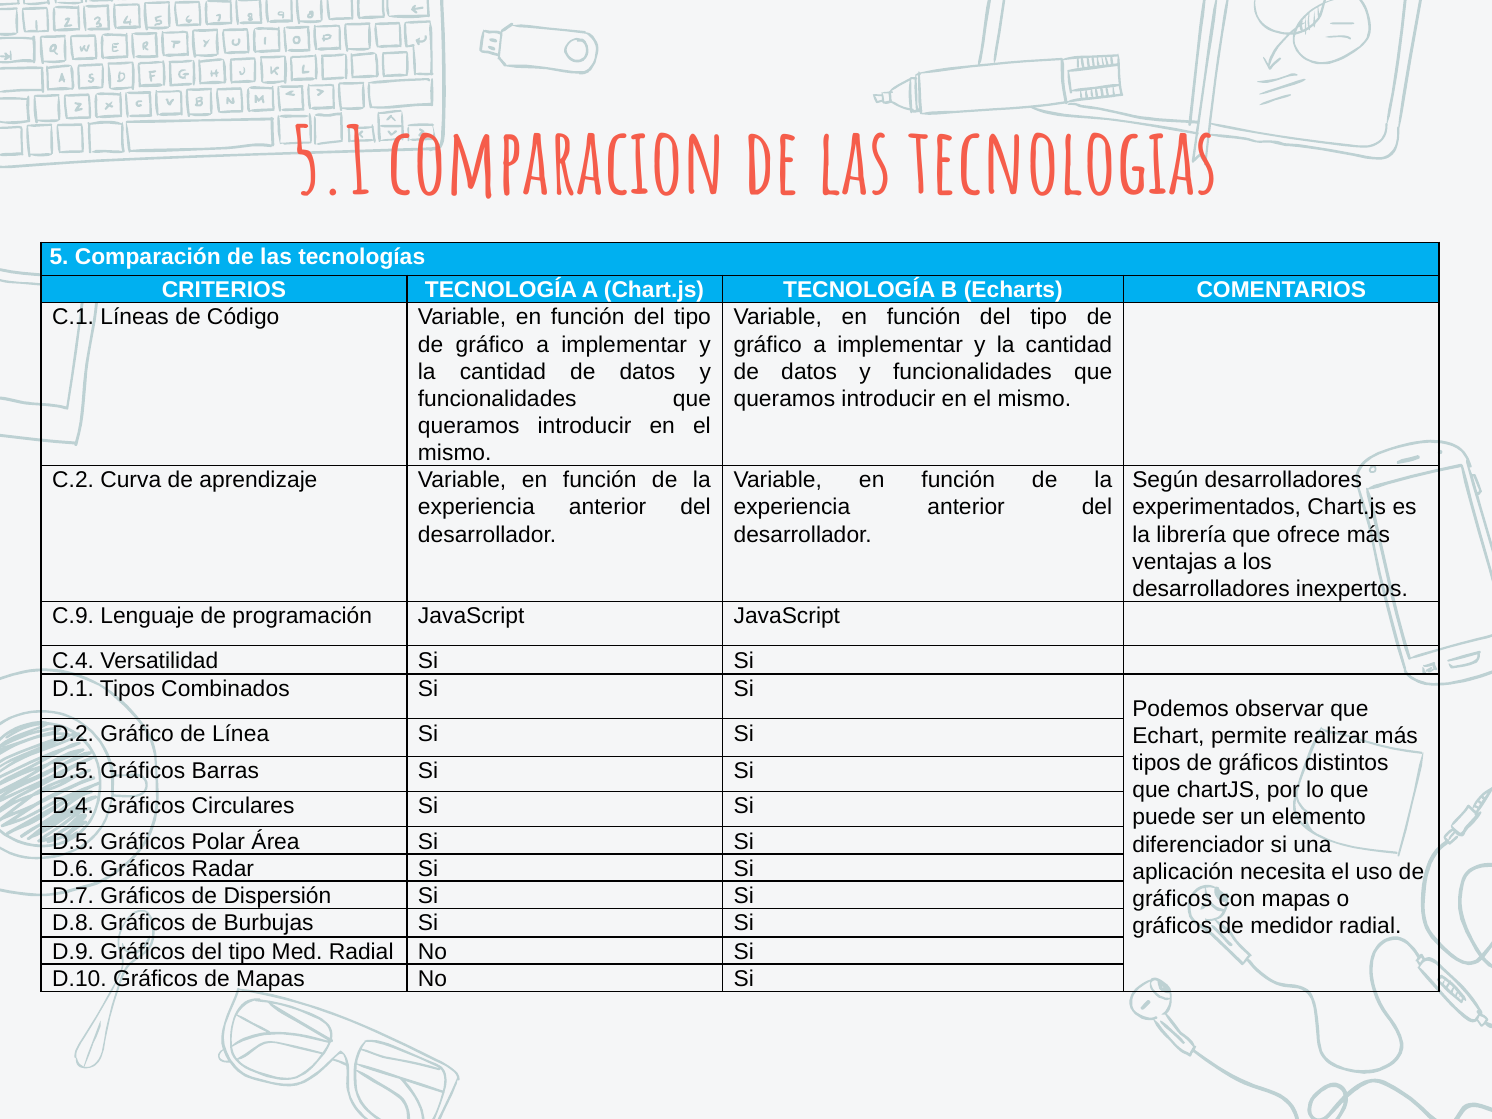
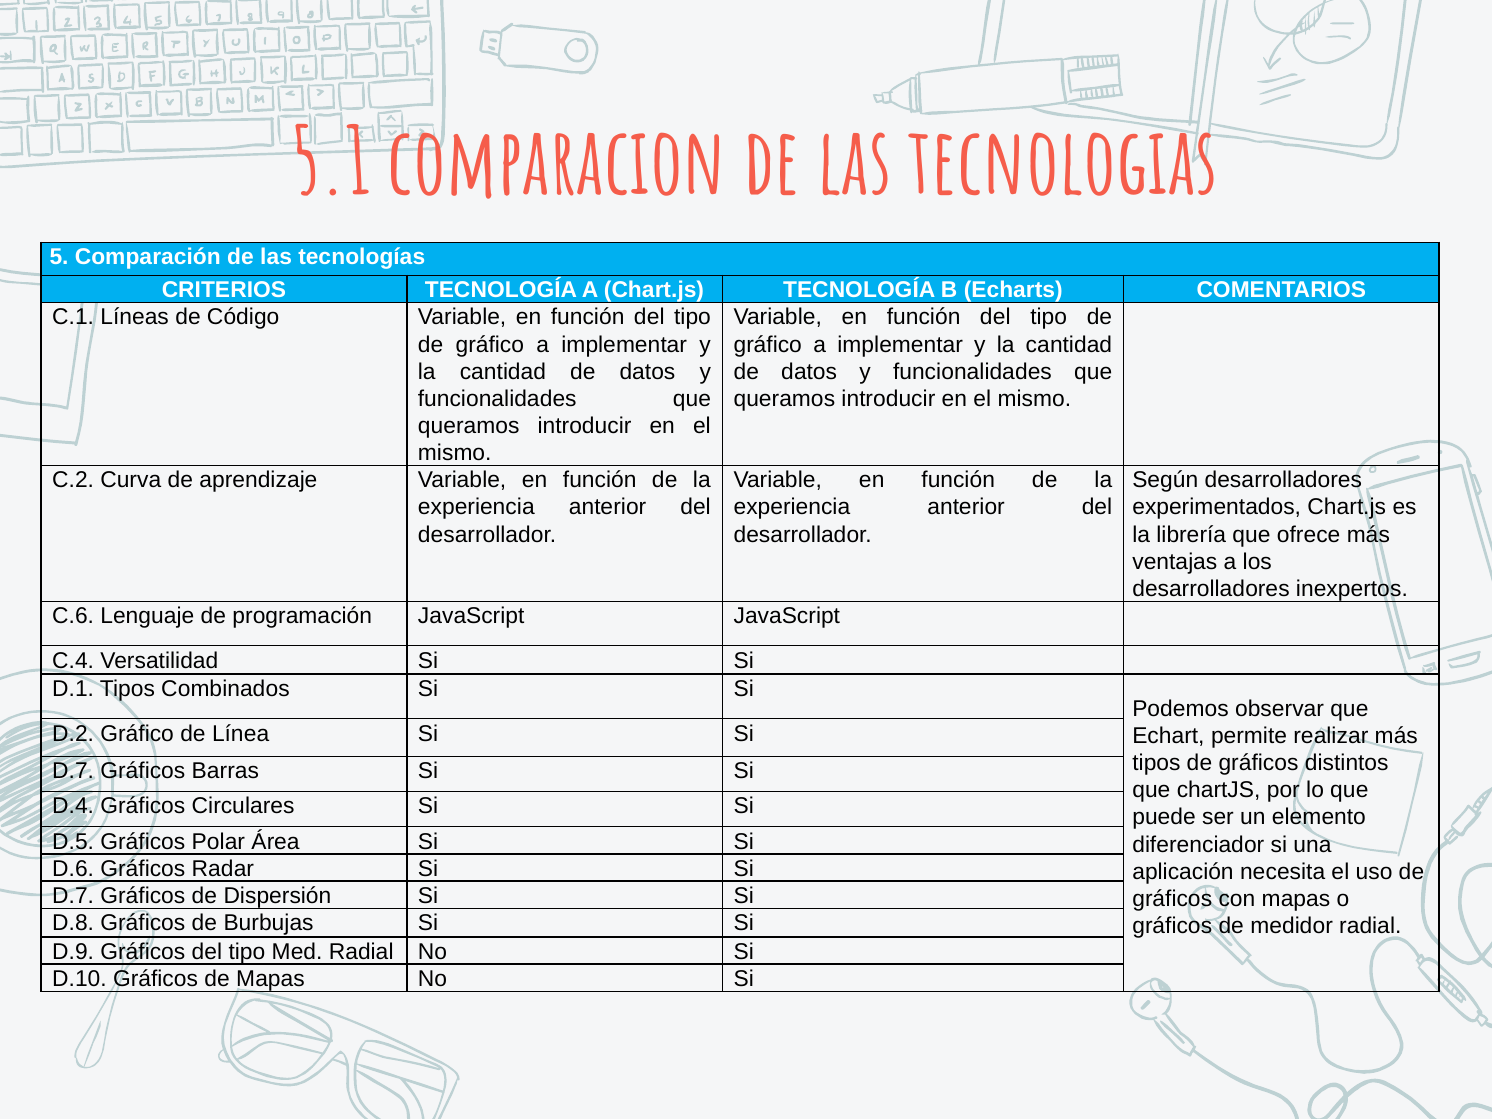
C.9: C.9 -> C.6 (73, 616)
D.5: D.5 -> D.7 (73, 771)
